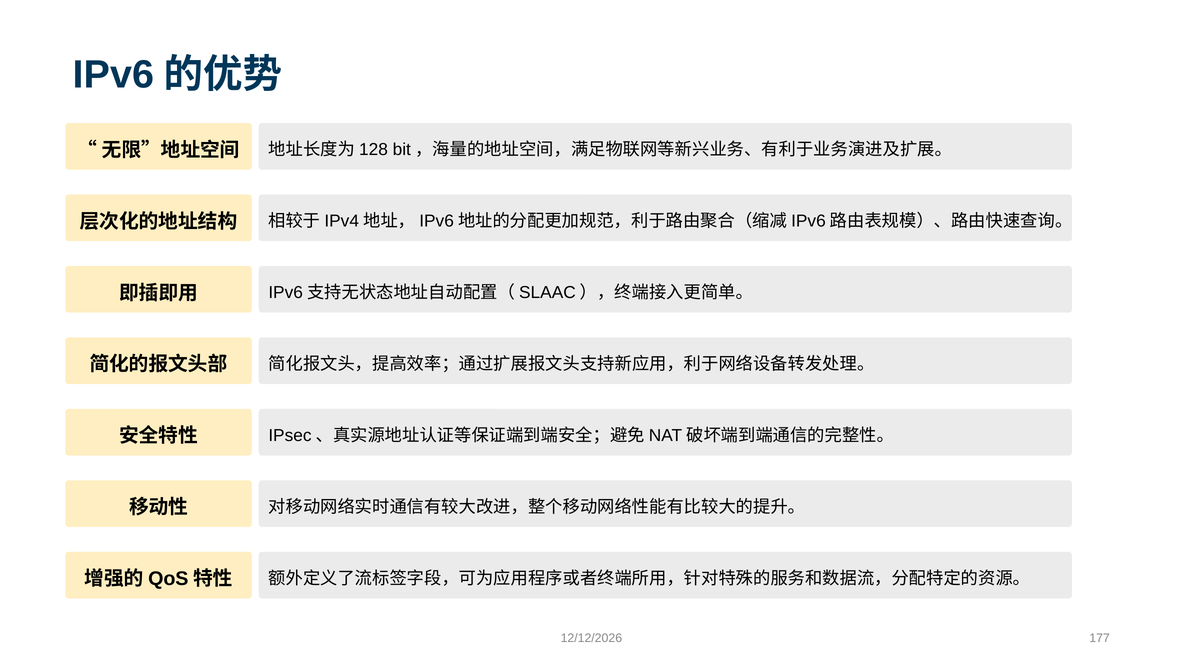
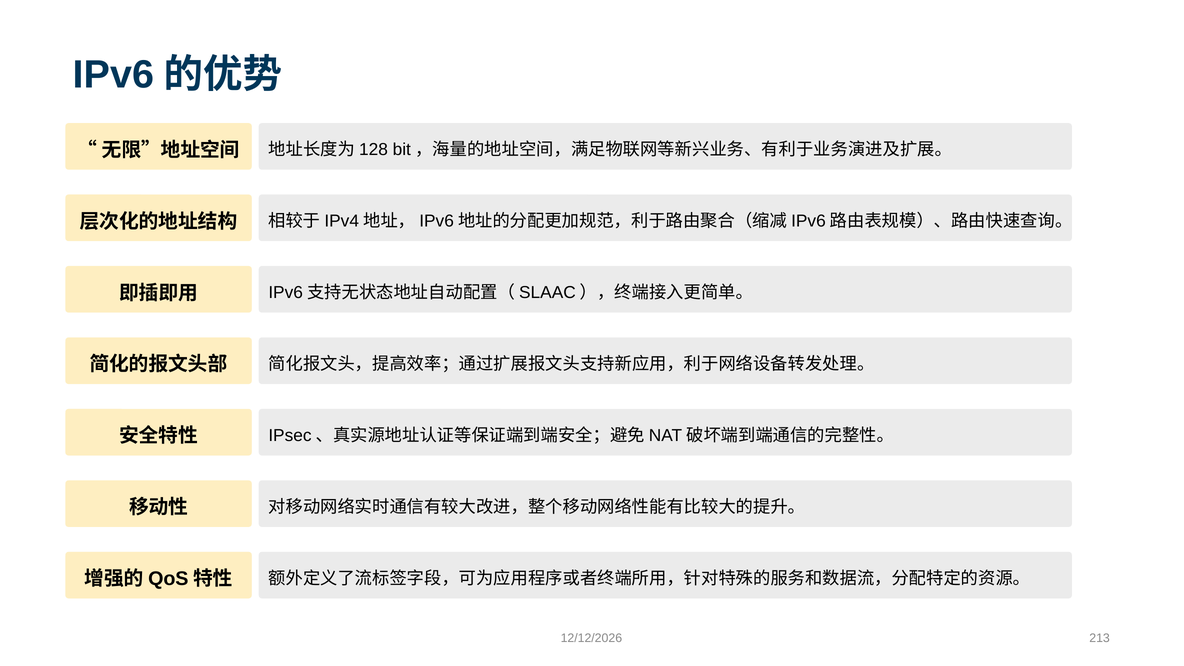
177: 177 -> 213 (1100, 638)
